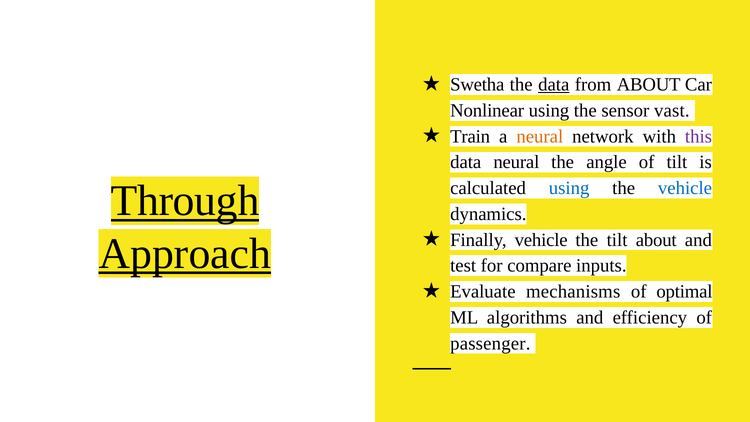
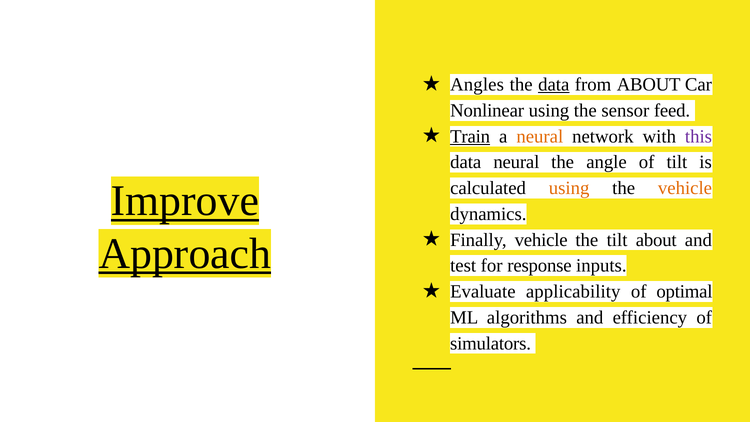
Swetha: Swetha -> Angles (477, 85)
vast: vast -> feed (672, 110)
Train underline: none -> present (470, 136)
using colour: blue -> orange (569, 188)
vehicle colour: blue -> orange (685, 188)
Through: Through -> Improve (185, 201)
compare: compare -> response (539, 266)
mechanisms: mechanisms -> applicability (573, 292)
passenger: passenger -> simulators (491, 343)
